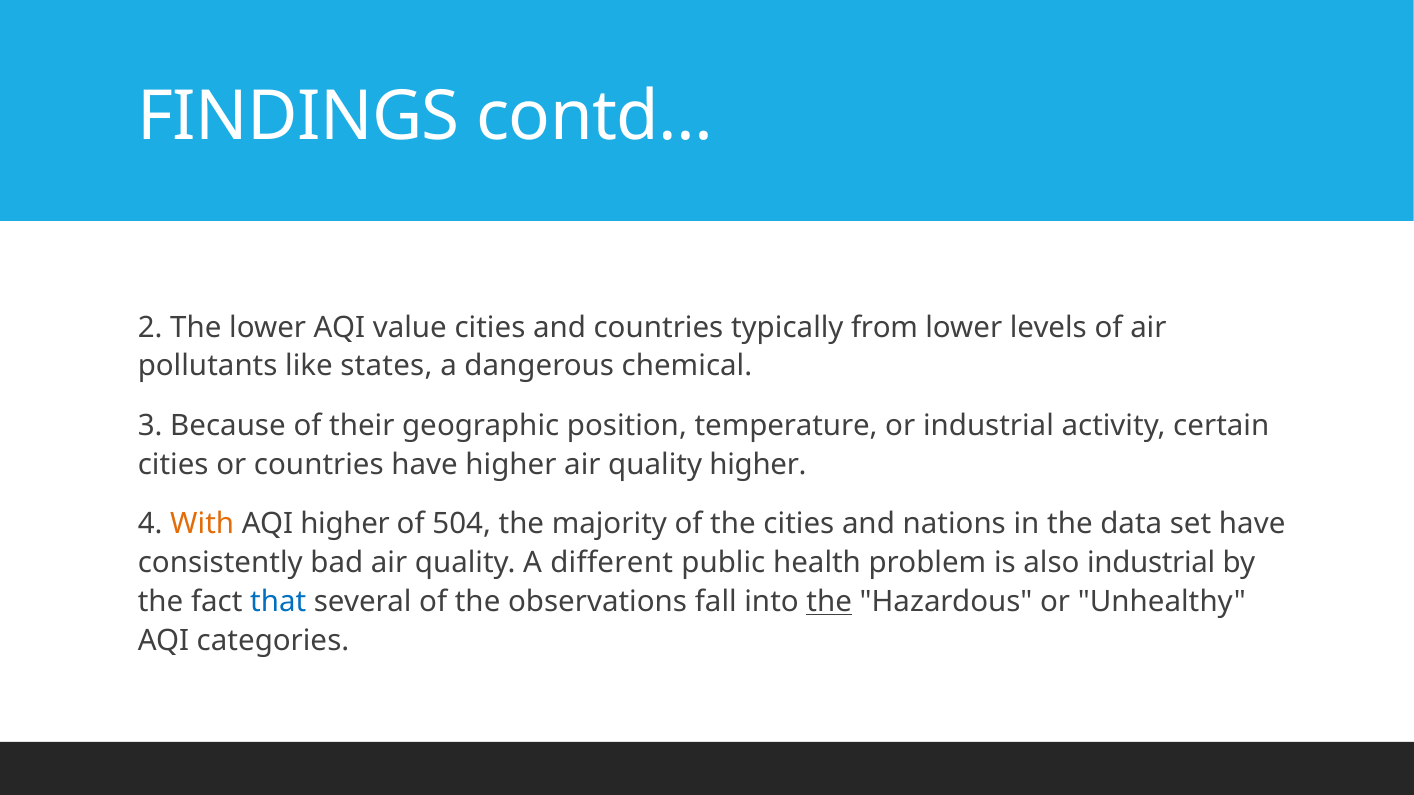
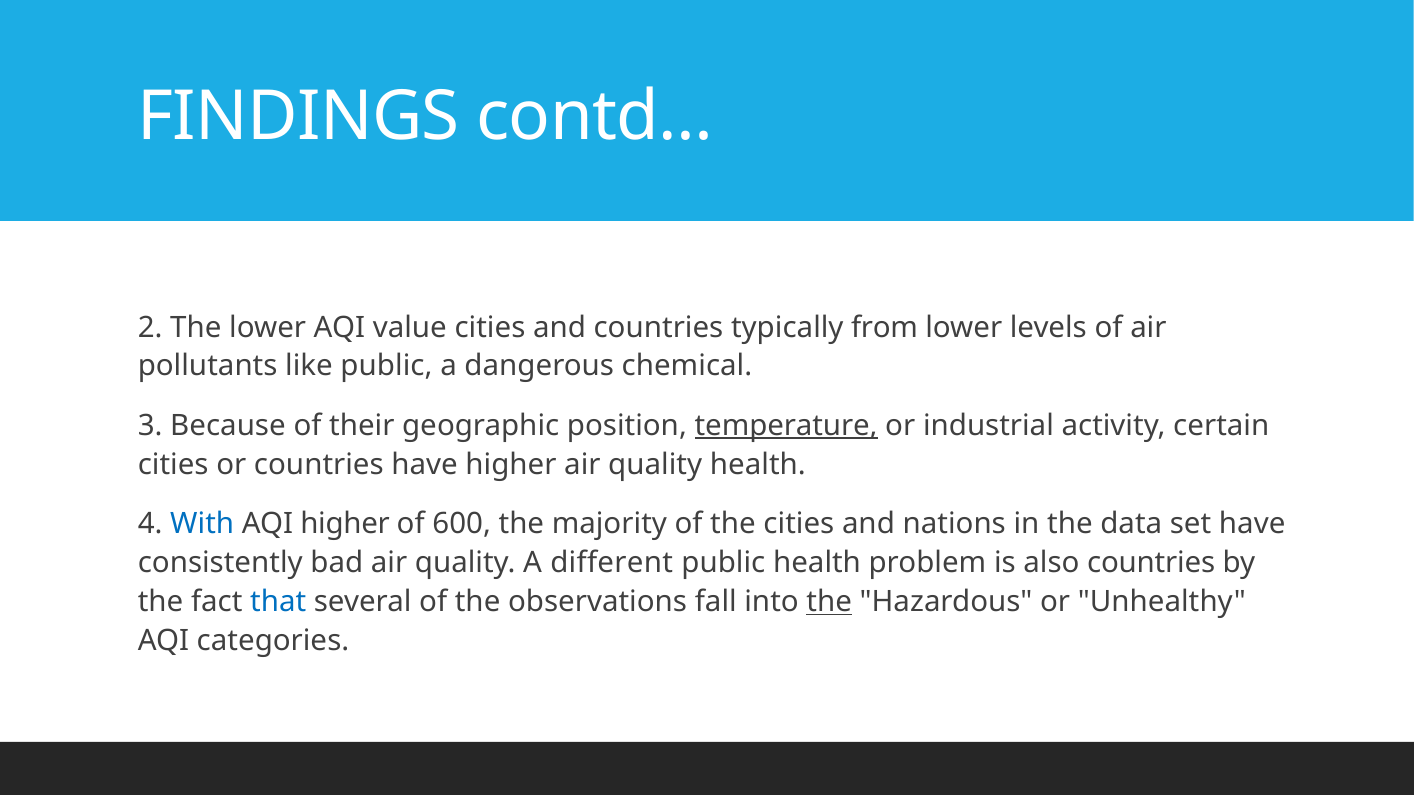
like states: states -> public (386, 366)
temperature underline: none -> present (786, 426)
quality higher: higher -> health (758, 465)
With colour: orange -> blue (202, 524)
504: 504 -> 600 (462, 524)
also industrial: industrial -> countries (1151, 563)
